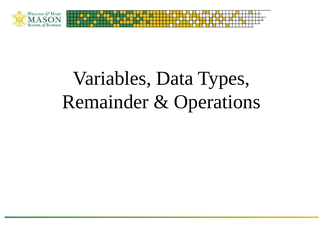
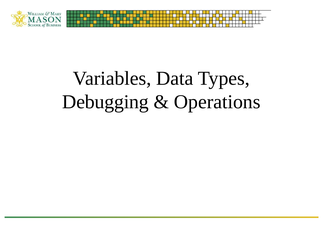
Remainder: Remainder -> Debugging (106, 102)
